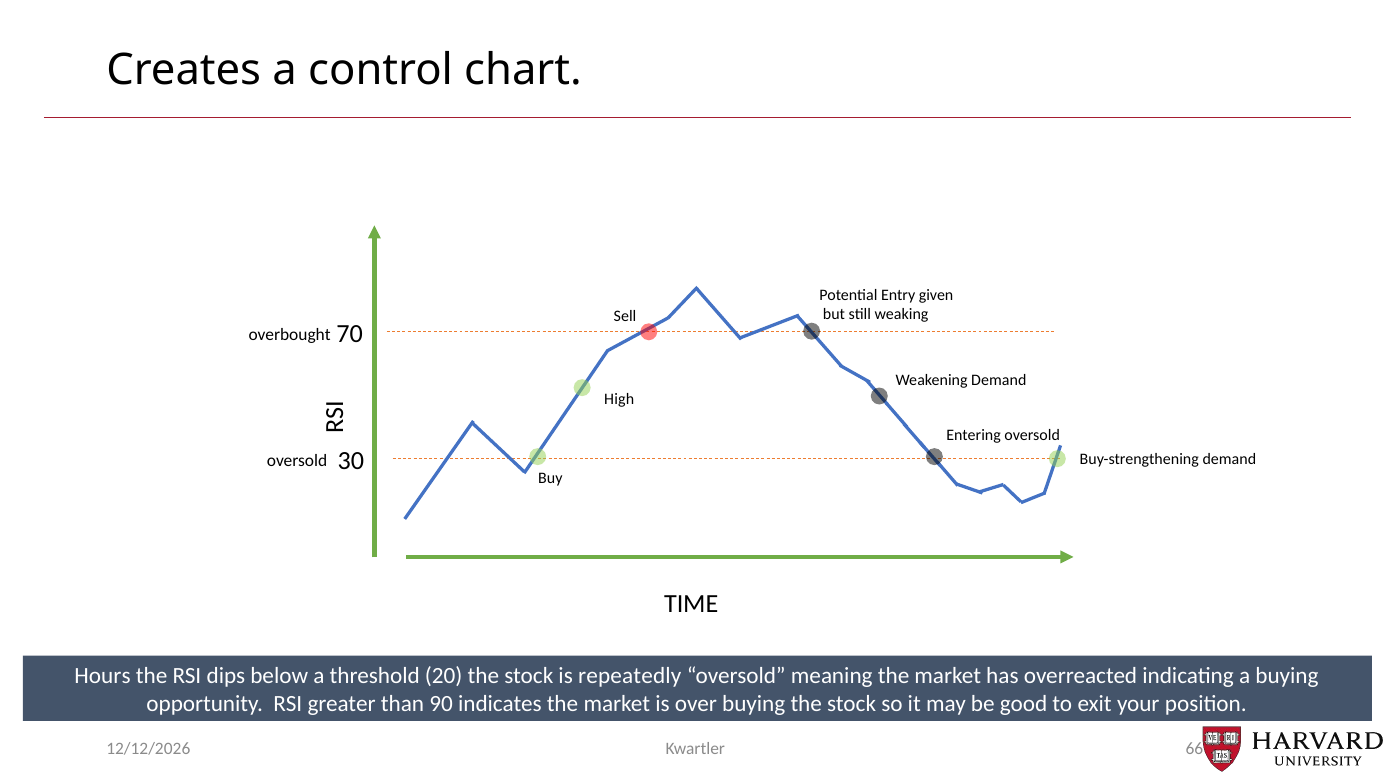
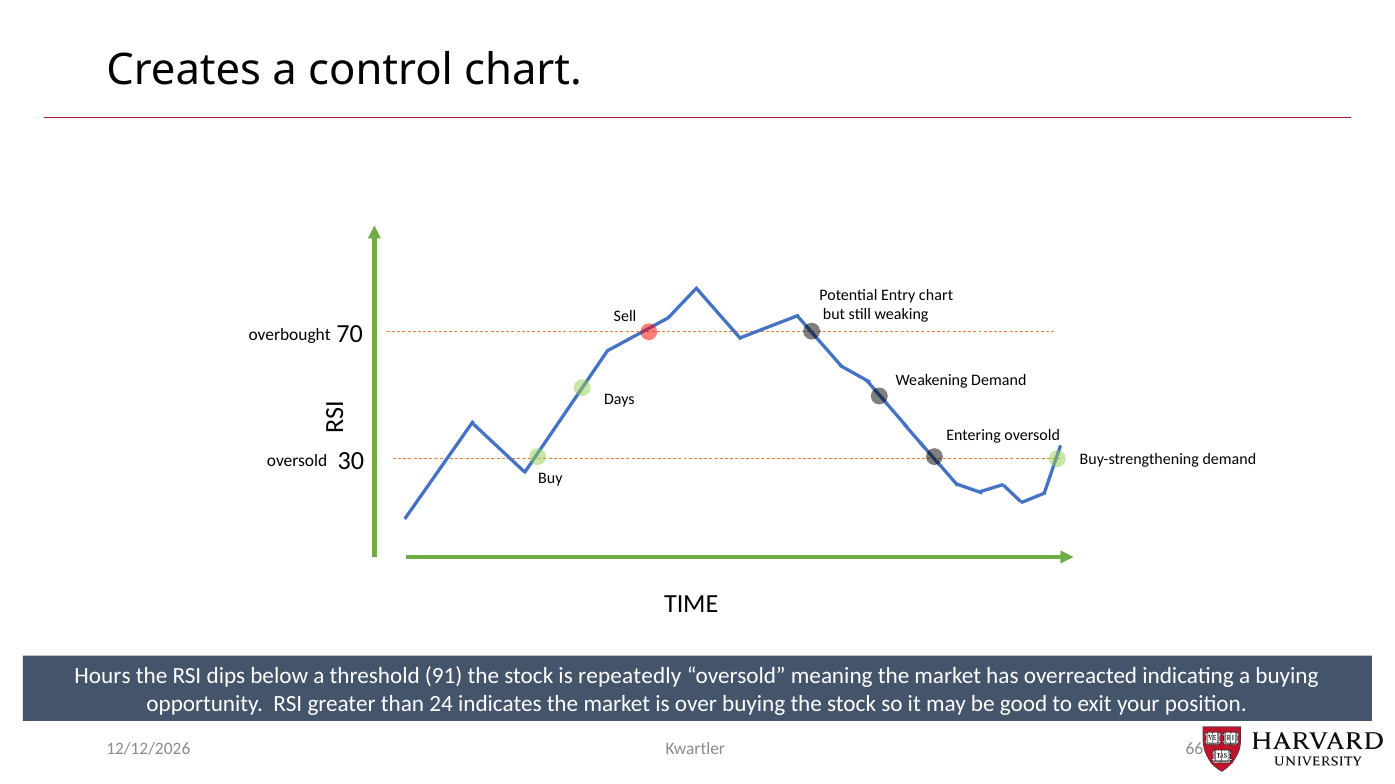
Entry given: given -> chart (936, 295)
High: High -> Days (619, 399)
20: 20 -> 91 (444, 677)
90: 90 -> 24 (441, 705)
